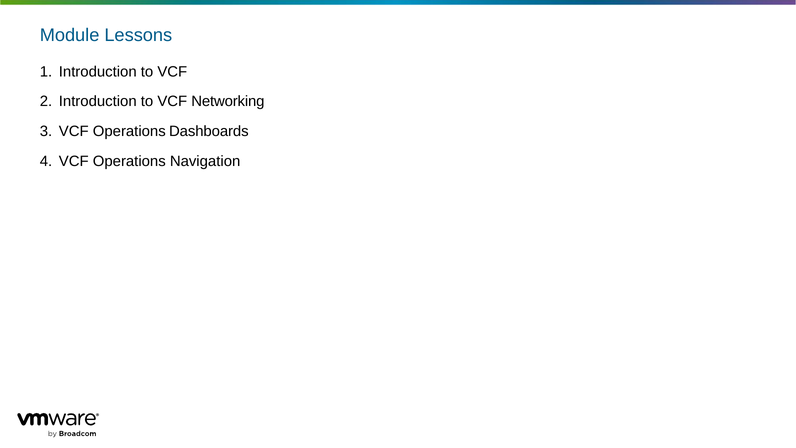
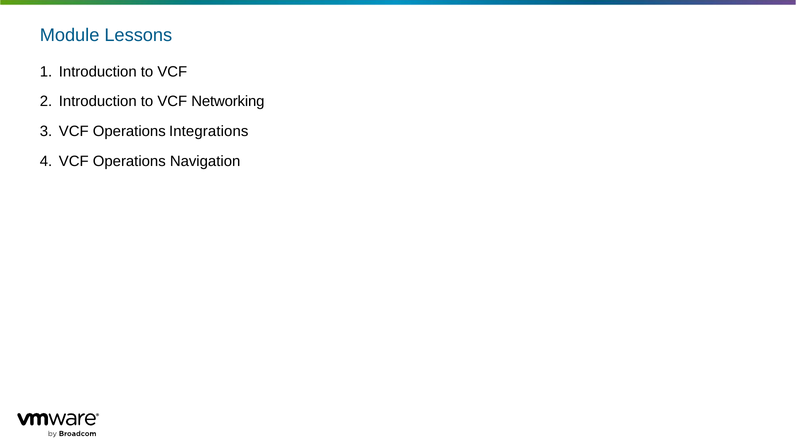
Dashboards: Dashboards -> Integrations (209, 131)
